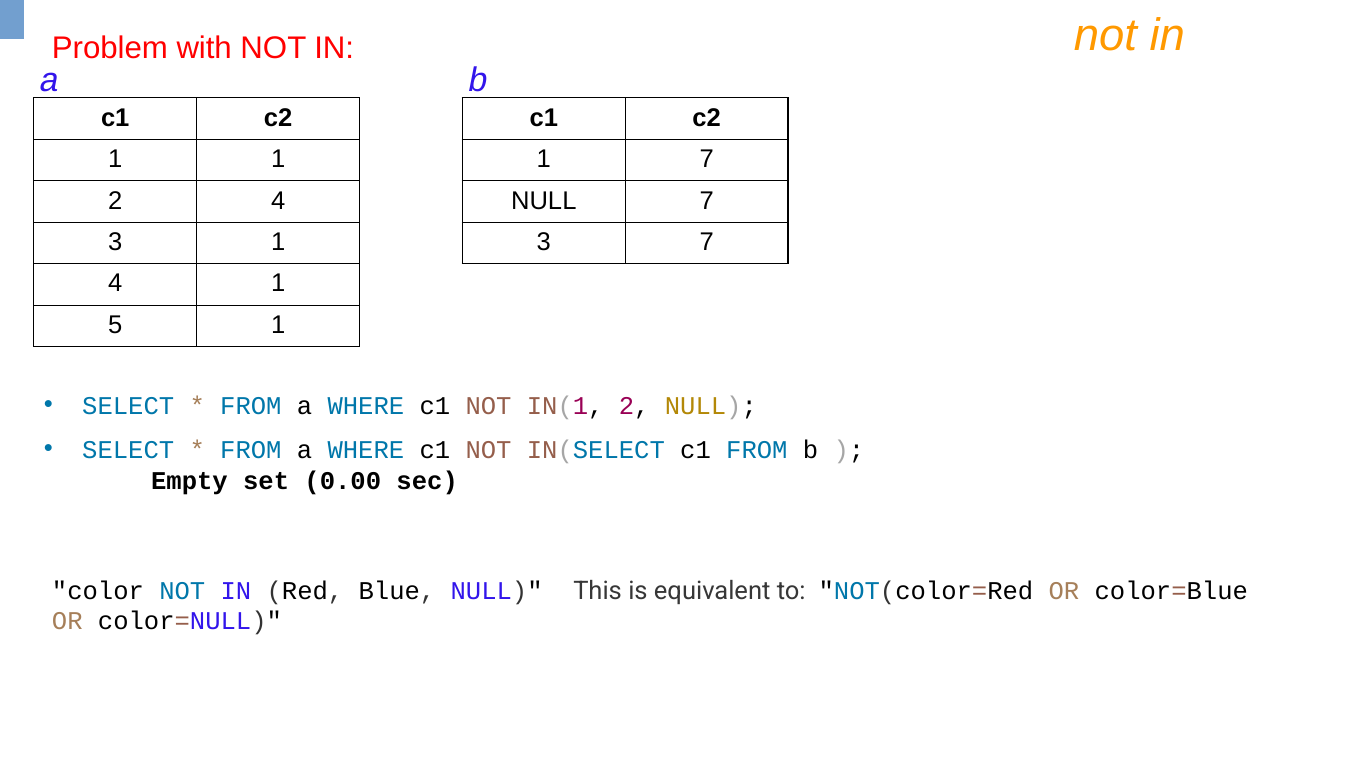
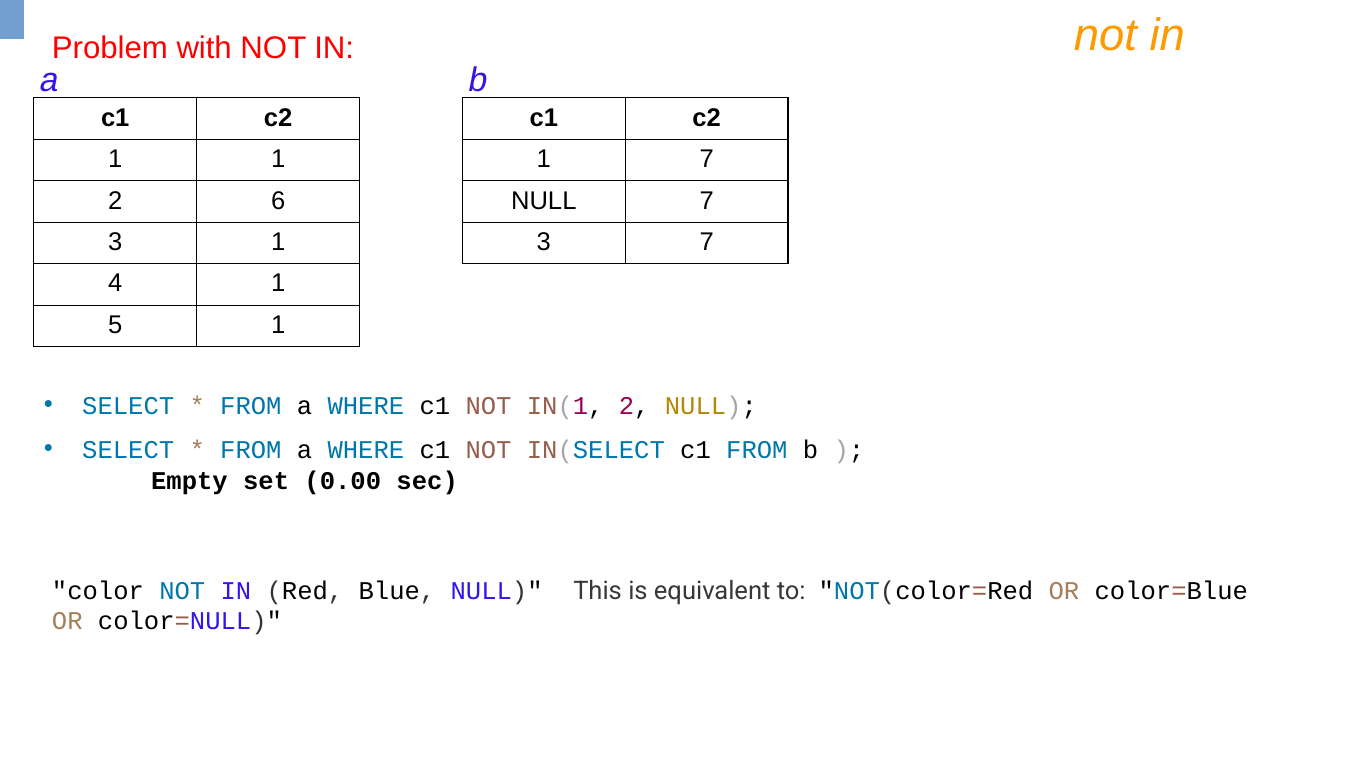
2 4: 4 -> 6 (278, 201)
